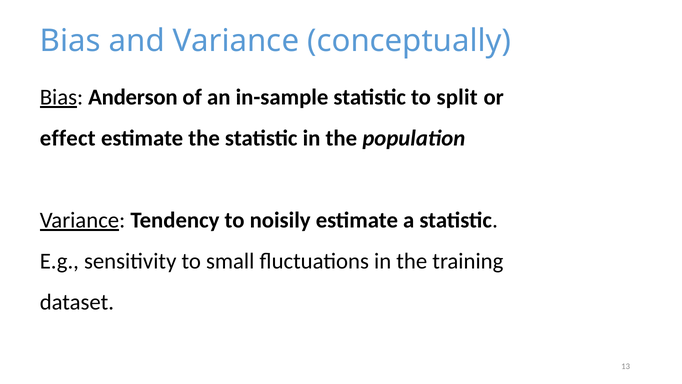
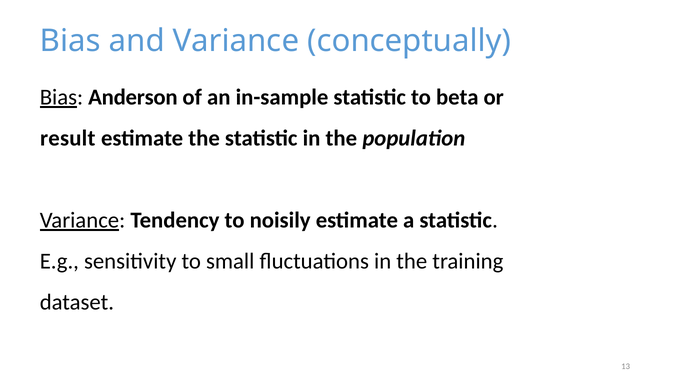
split: split -> beta (457, 97)
effect: effect -> result (68, 138)
